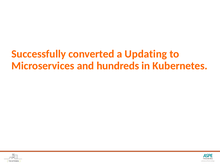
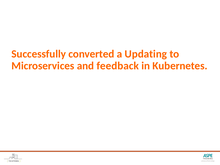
hundreds: hundreds -> feedback (118, 66)
